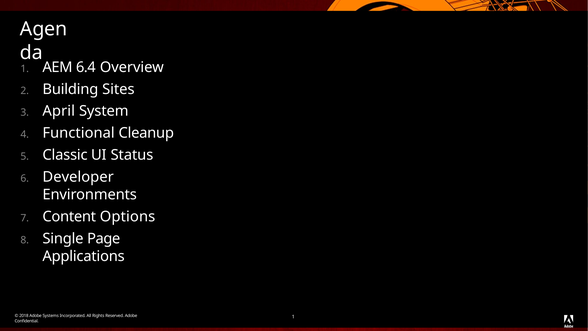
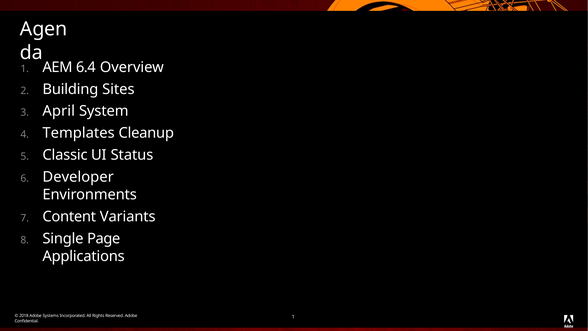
Functional: Functional -> Templates (79, 133)
Options: Options -> Variants (128, 216)
